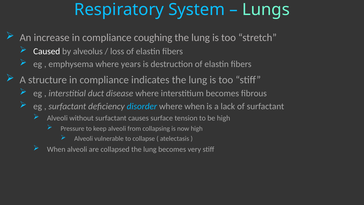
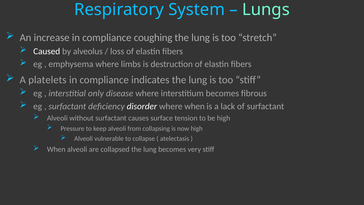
years: years -> limbs (131, 64)
structure: structure -> platelets (47, 80)
duct: duct -> only (96, 93)
disorder colour: light blue -> white (142, 106)
